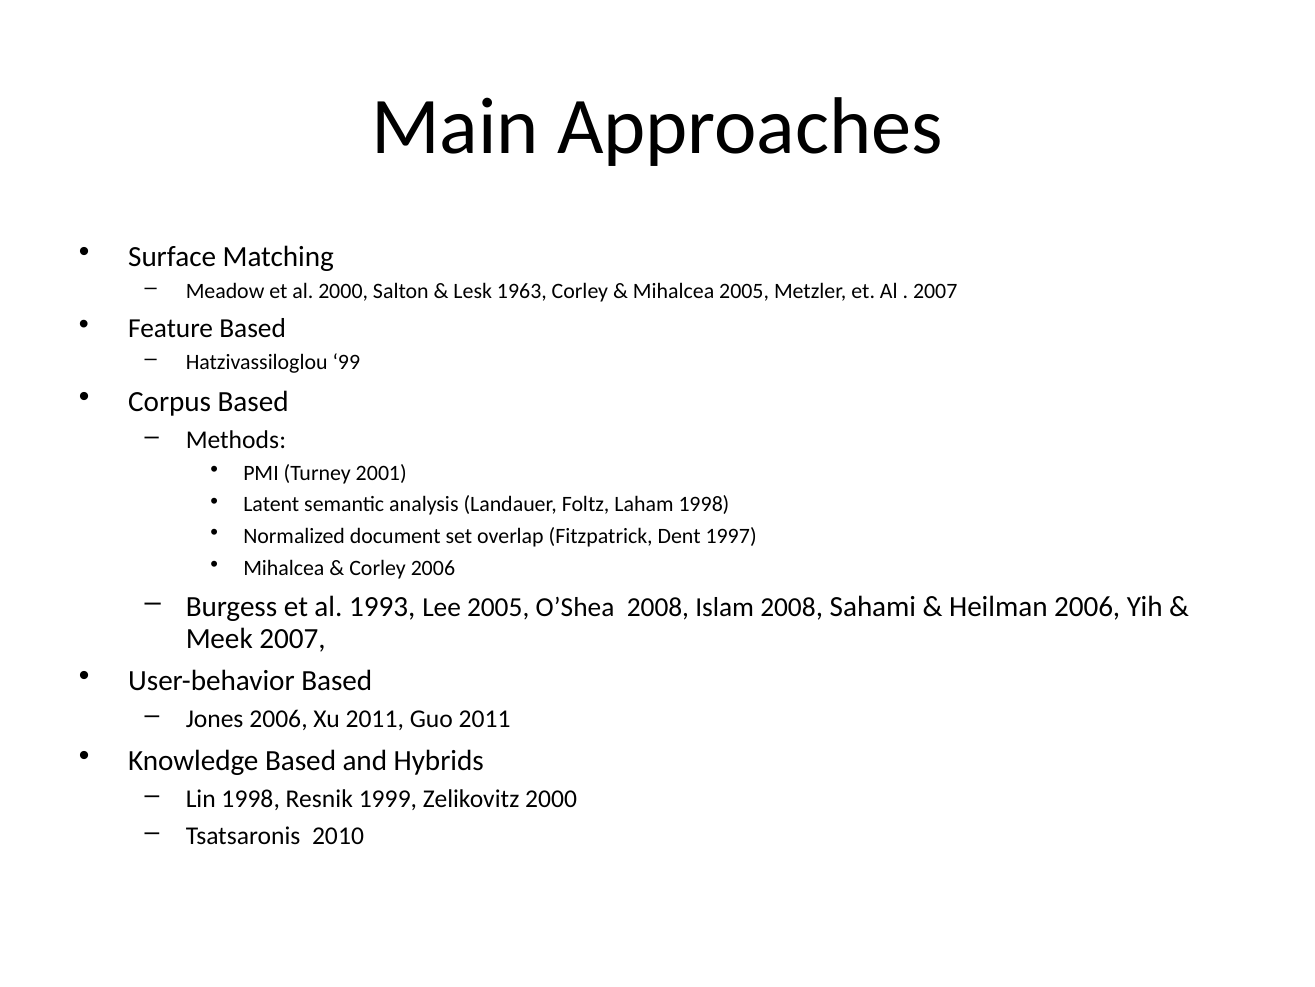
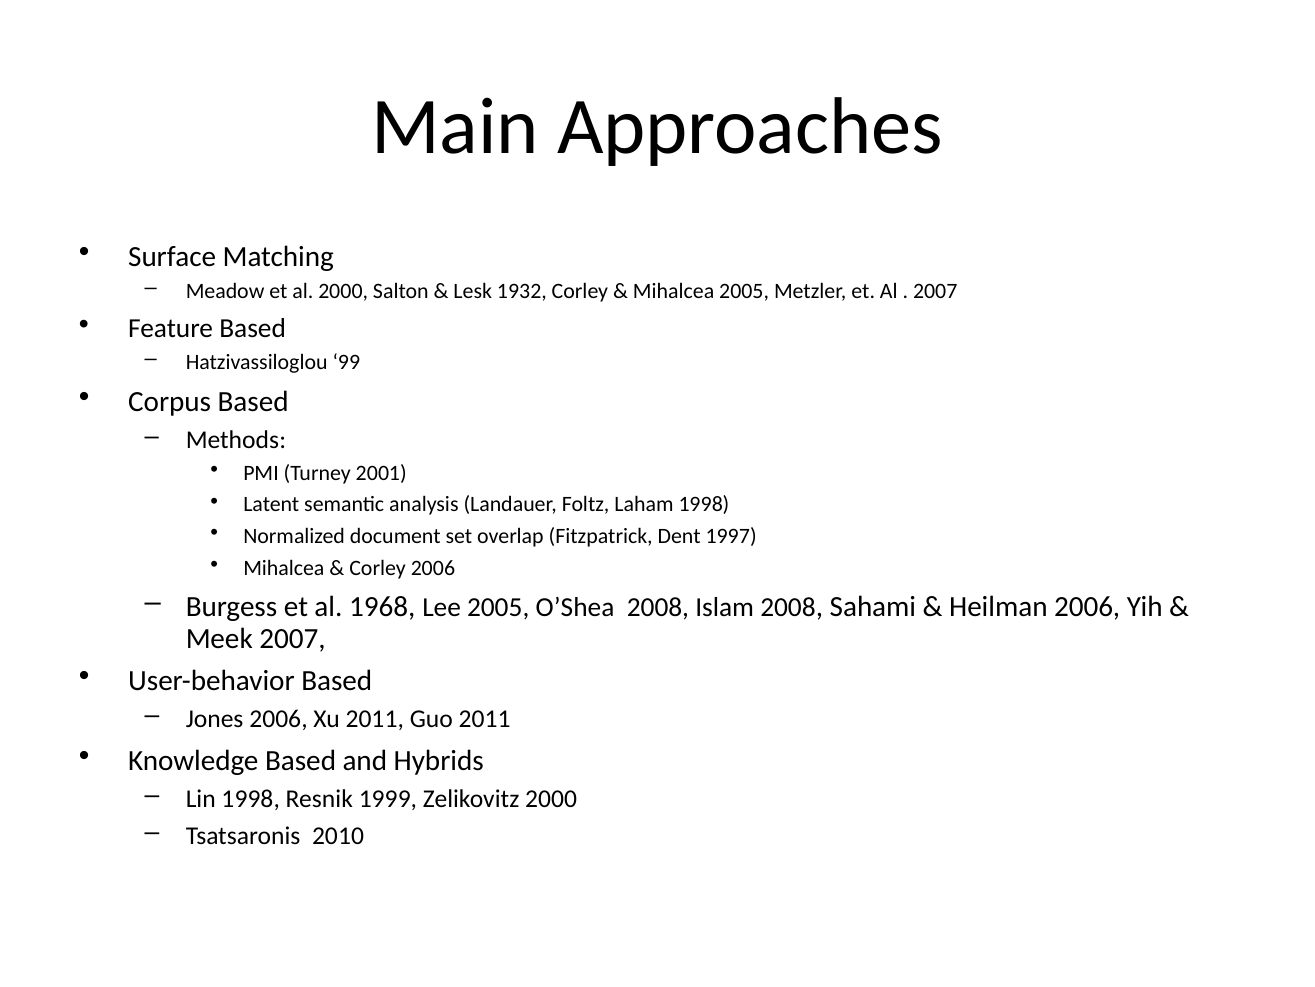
1963: 1963 -> 1932 (522, 291)
1993: 1993 -> 1968 (382, 606)
